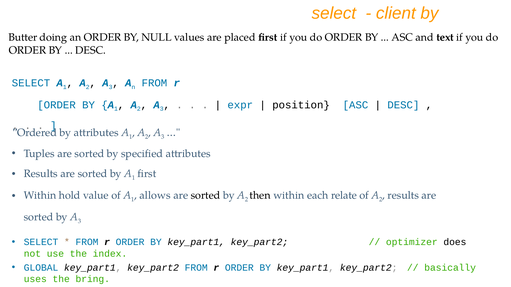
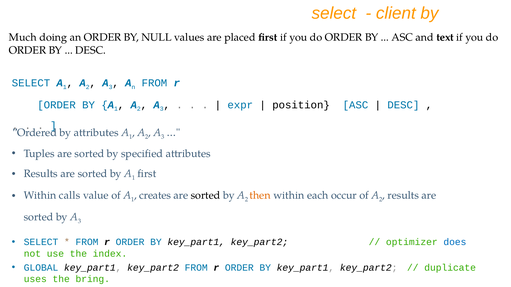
Butter: Butter -> Much (23, 38)
hold: hold -> calls (70, 196)
allows: allows -> creates (155, 196)
then colour: black -> orange (260, 196)
relate: relate -> occur (344, 196)
does colour: black -> blue (455, 243)
basically: basically -> duplicate (450, 268)
